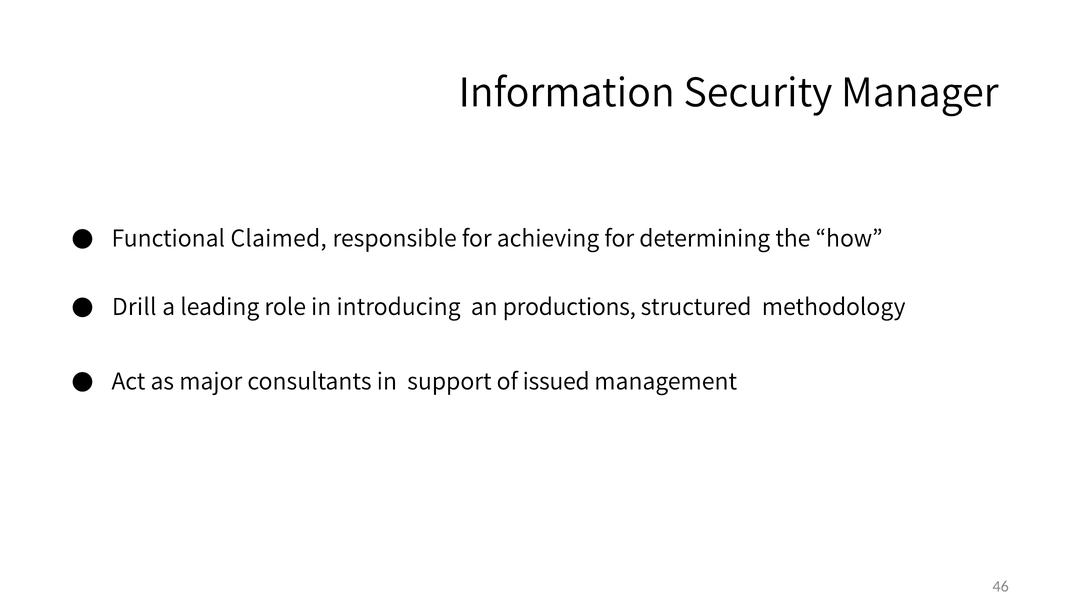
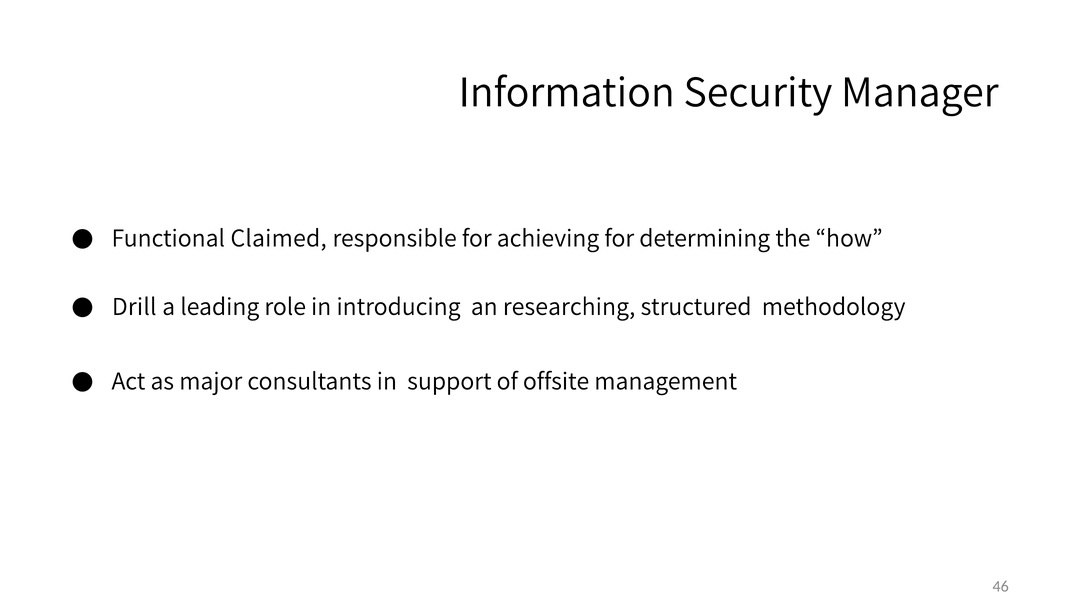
productions: productions -> researching (569, 307)
issued: issued -> offsite (556, 381)
